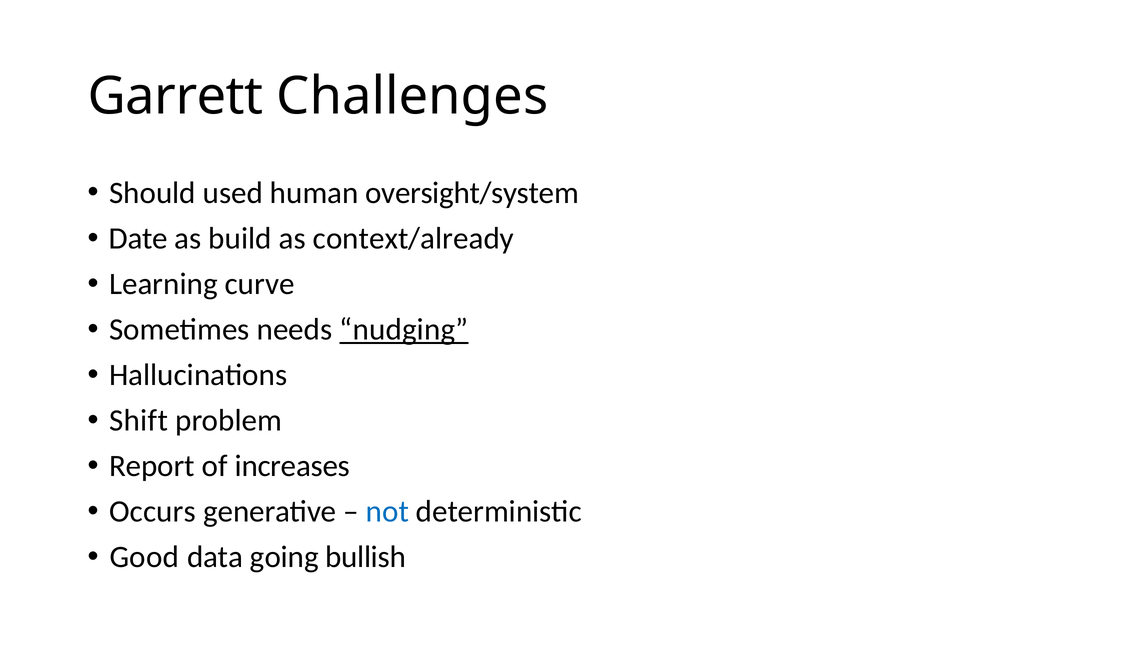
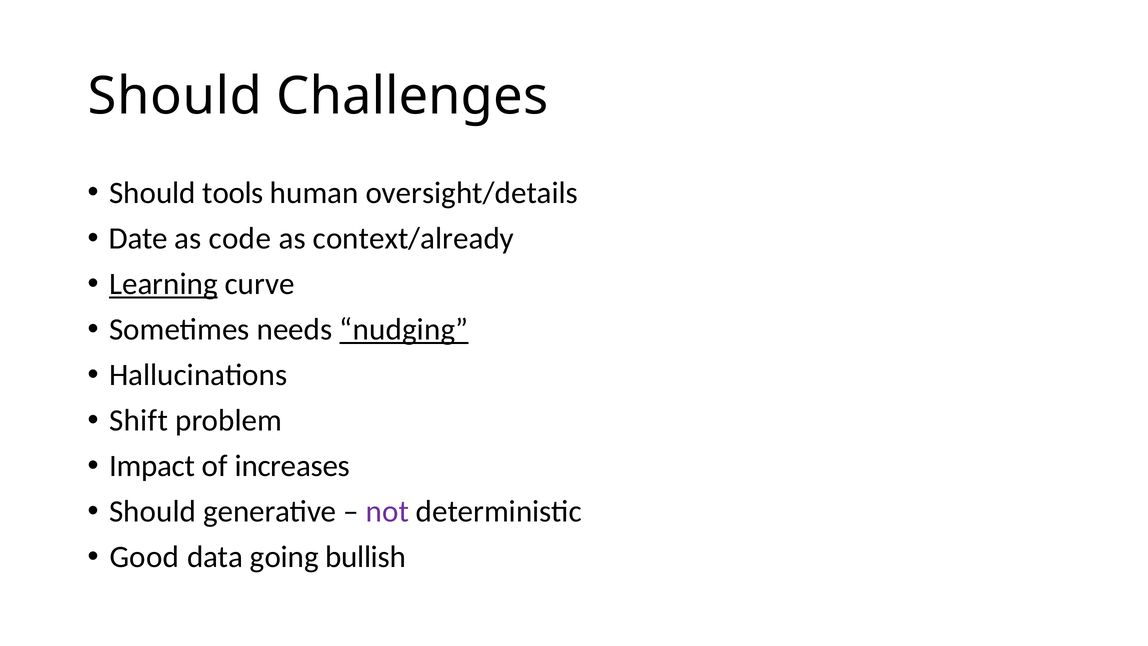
Garrett: Garrett -> Should (175, 96)
used: used -> tools (233, 193)
oversight/system: oversight/system -> oversight/details (472, 193)
build: build -> code (240, 238)
Learning underline: none -> present (163, 284)
Report: Report -> Impact (152, 466)
Occurs: Occurs -> Should (153, 511)
not colour: blue -> purple (387, 511)
